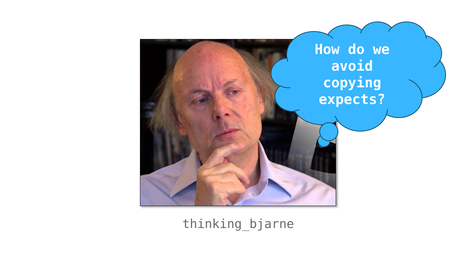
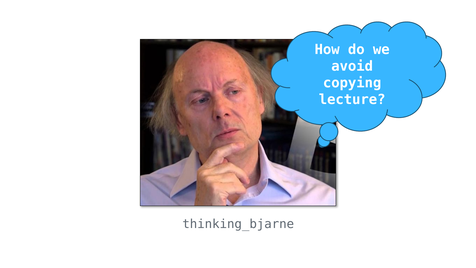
expects: expects -> lecture (352, 100)
